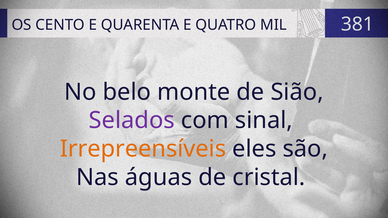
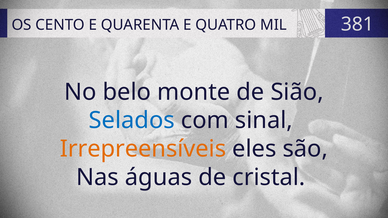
Selados colour: purple -> blue (132, 121)
